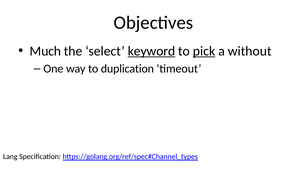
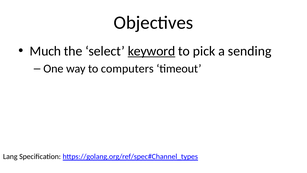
pick underline: present -> none (204, 51)
without: without -> sending (250, 51)
duplication: duplication -> computers (127, 69)
